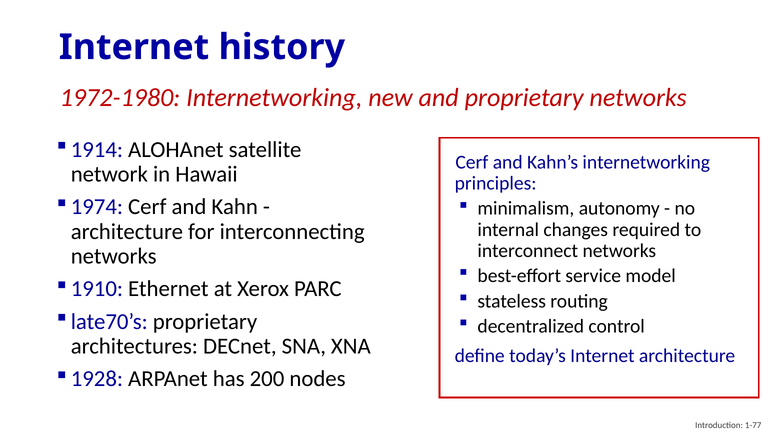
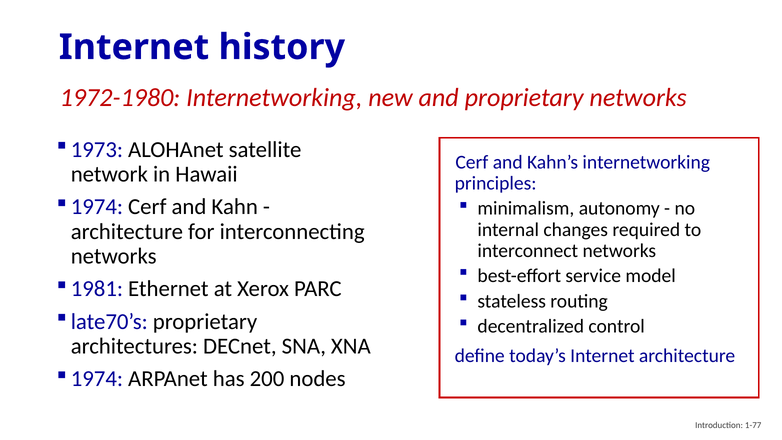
1914: 1914 -> 1973 (97, 149)
1910: 1910 -> 1981 (97, 289)
1928: 1928 -> 1974 (97, 379)
